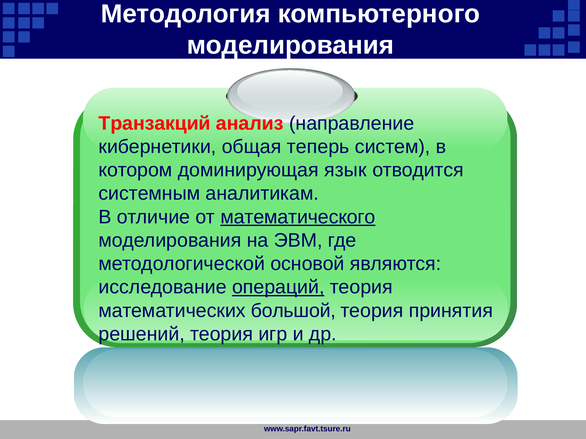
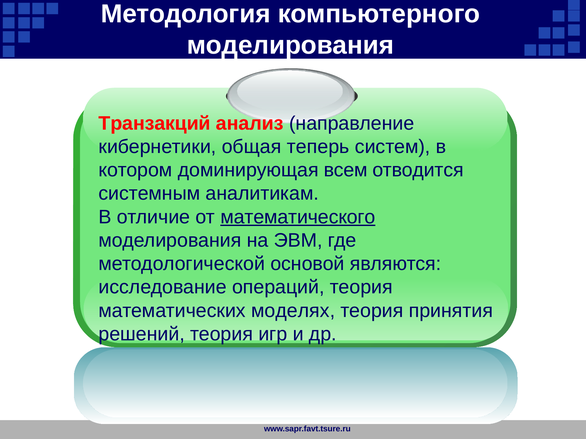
язык: язык -> всем (346, 170)
операций underline: present -> none (278, 288)
большой: большой -> моделях (293, 311)
